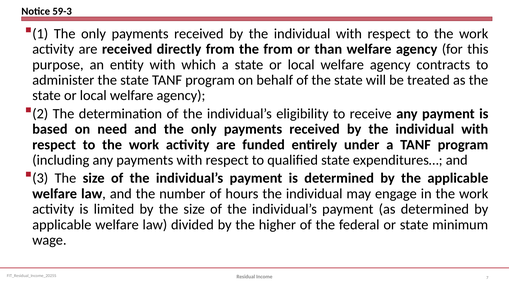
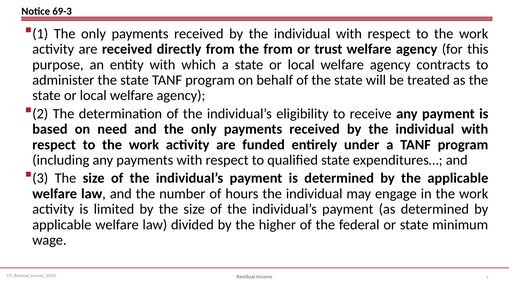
59-3: 59-3 -> 69-3 (62, 11)
than: than -> trust (328, 49)
